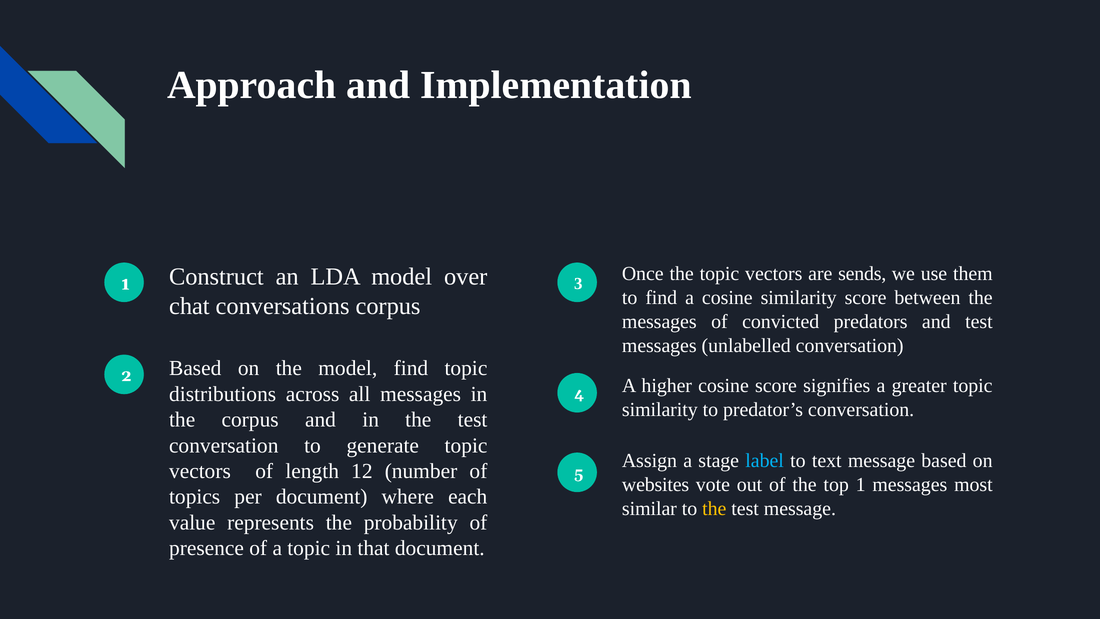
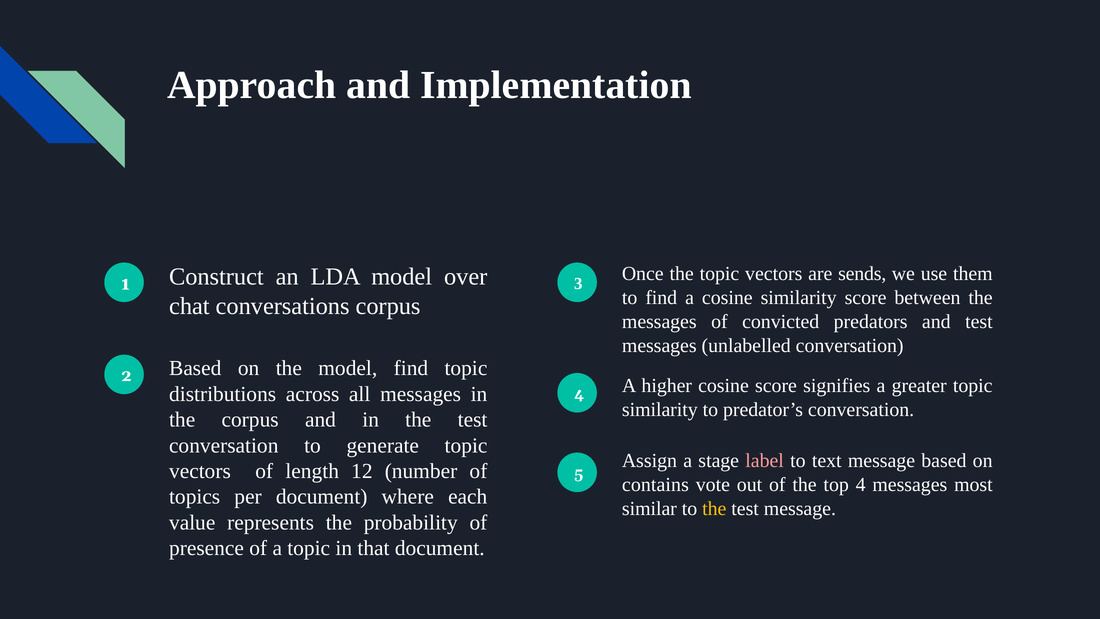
label colour: light blue -> pink (765, 461)
websites: websites -> contains (655, 485)
top 1: 1 -> 4 (861, 485)
